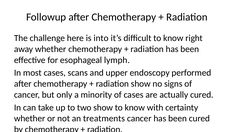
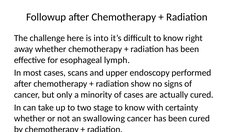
two show: show -> stage (103, 107)
treatments: treatments -> swallowing (104, 118)
